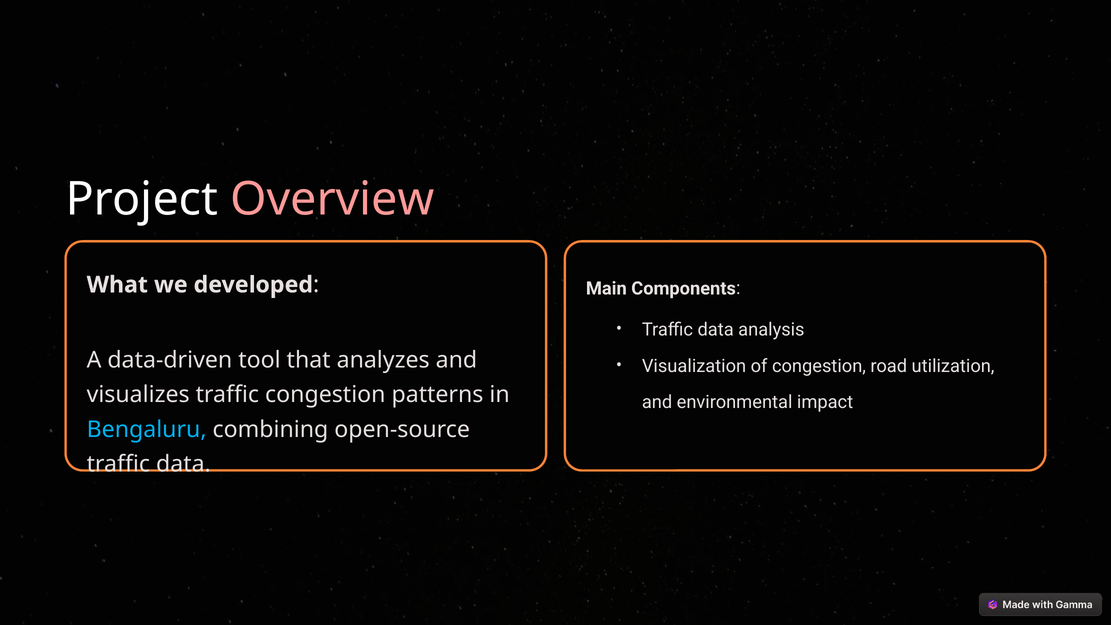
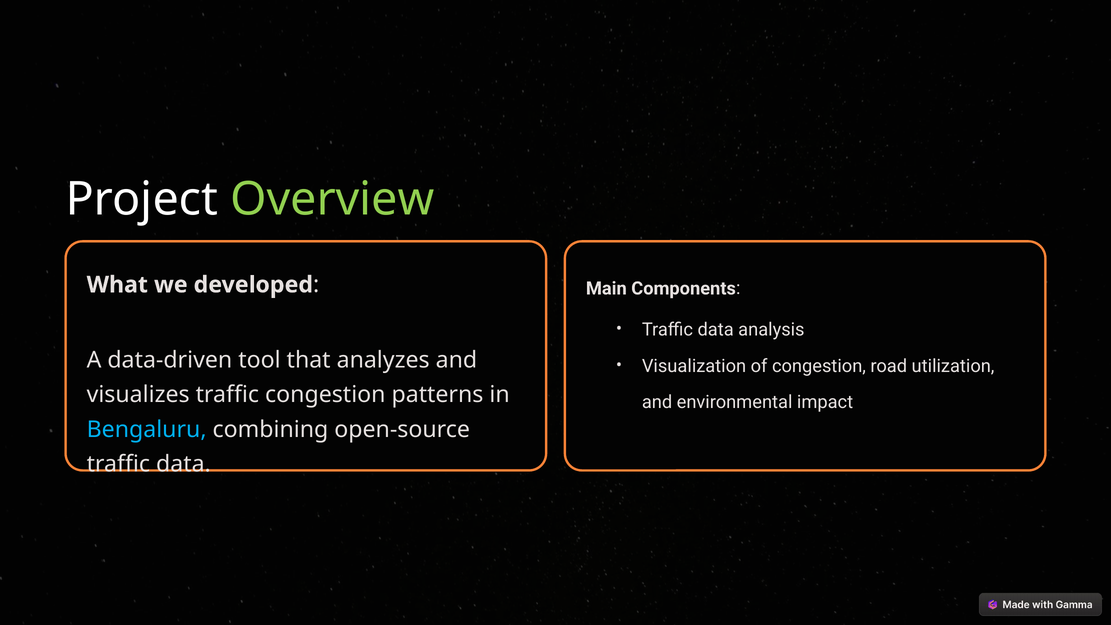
Overview colour: pink -> light green (332, 199)
